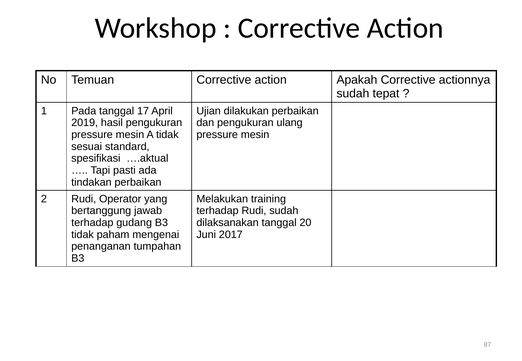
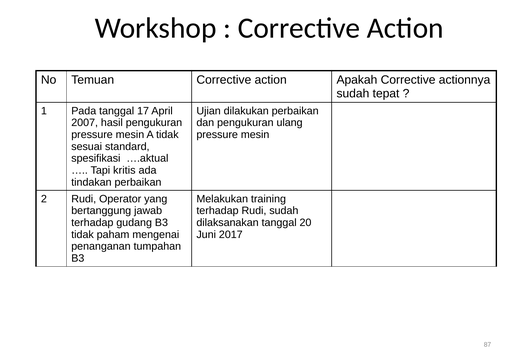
2019: 2019 -> 2007 (85, 123)
pasti: pasti -> kritis (124, 170)
